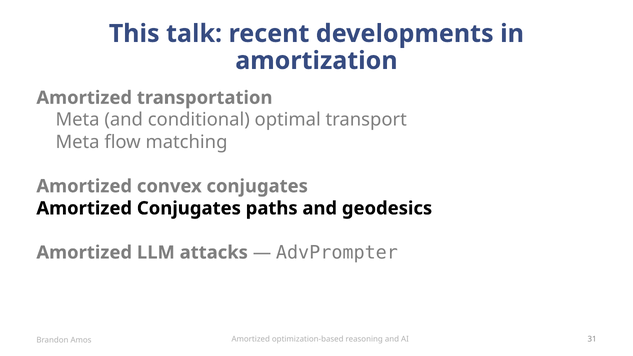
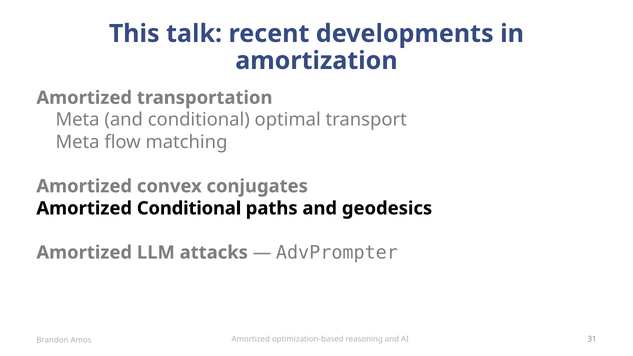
Amortized Conjugates: Conjugates -> Conditional (189, 208)
